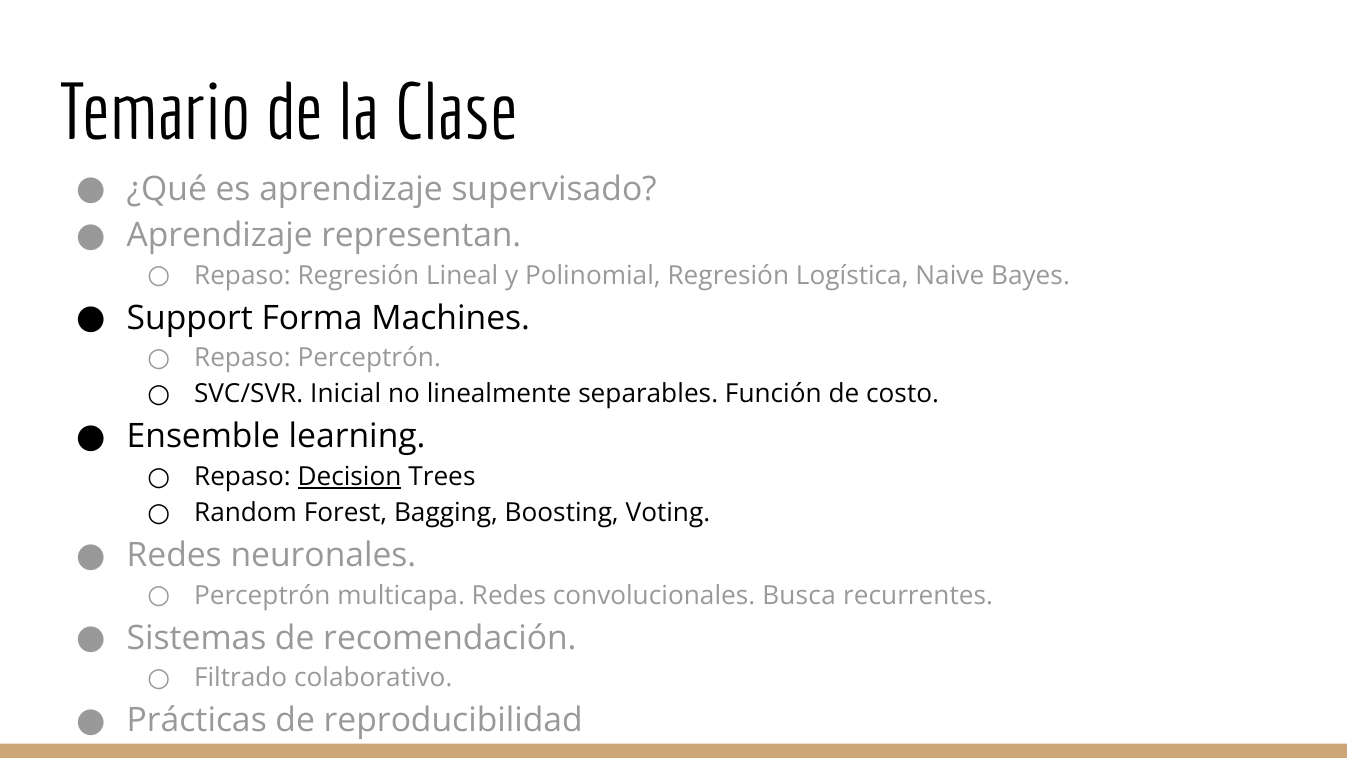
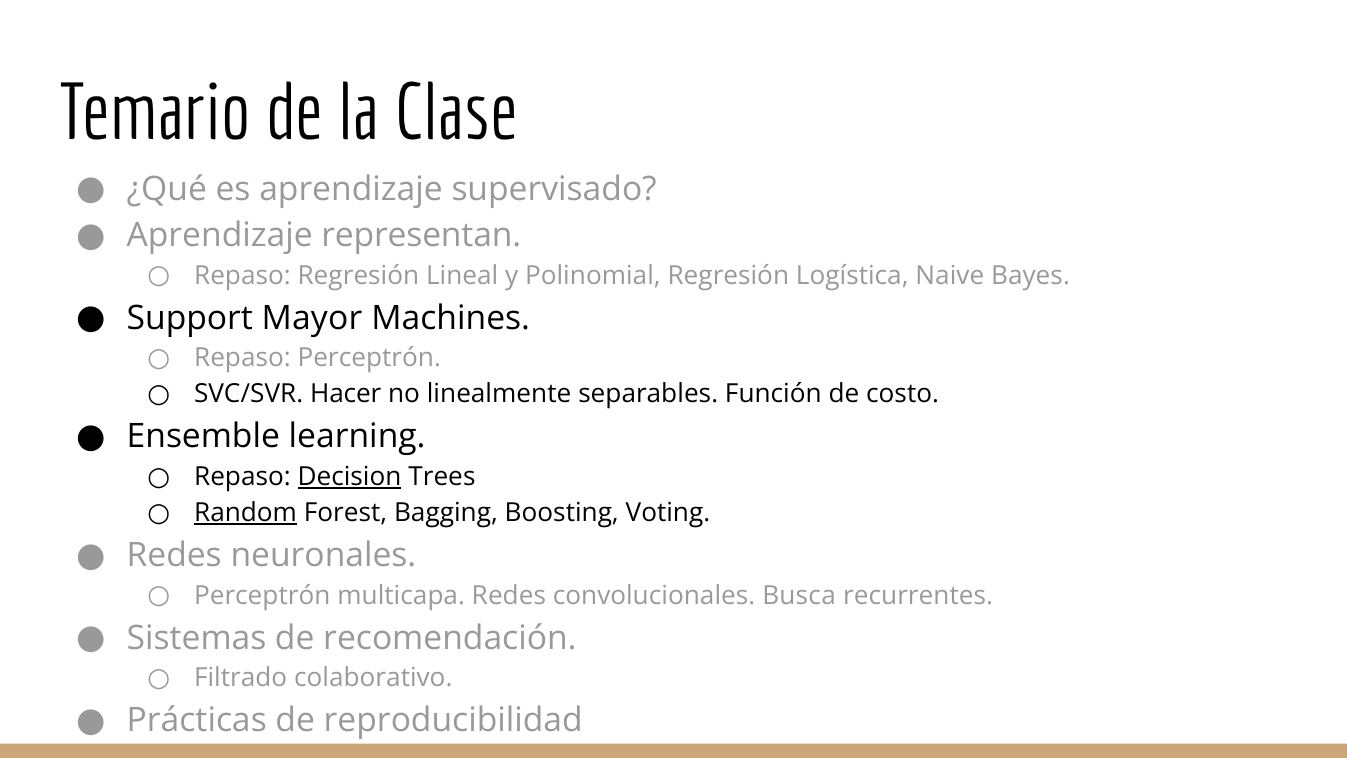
Forma: Forma -> Mayor (312, 318)
Inicial: Inicial -> Hacer (346, 394)
Random underline: none -> present (245, 513)
